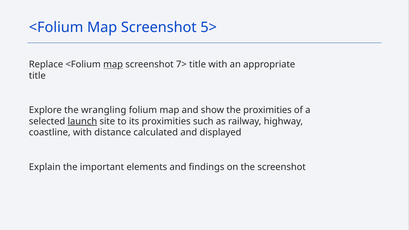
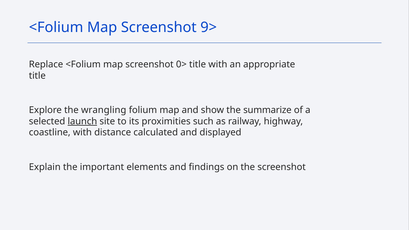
5>: 5> -> 9> (209, 27)
map underline: present -> none (113, 65)
7>: 7> -> 0> (181, 65)
the proximities: proximities -> summarize (267, 110)
